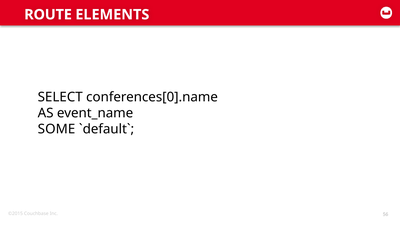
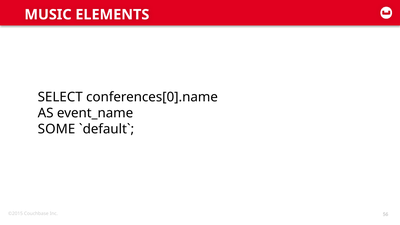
ROUTE: ROUTE -> MUSIC (48, 15)
